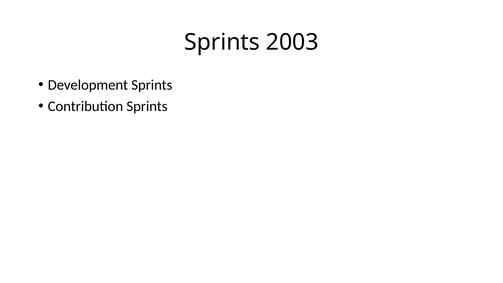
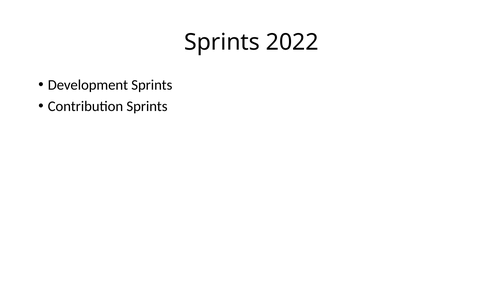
2003: 2003 -> 2022 (292, 42)
